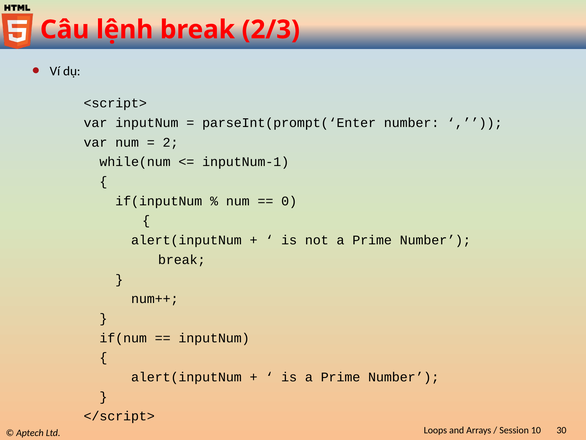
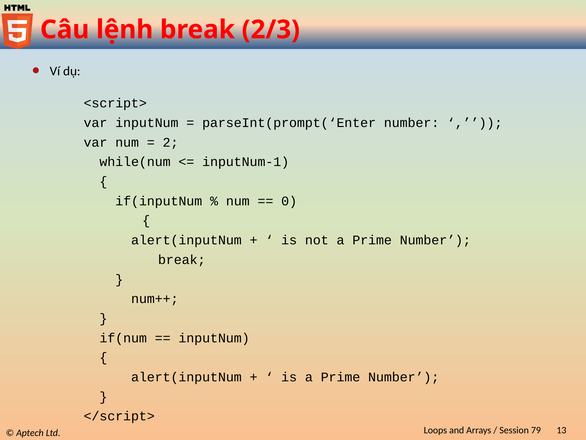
10: 10 -> 79 (536, 430)
30: 30 -> 13 (561, 430)
